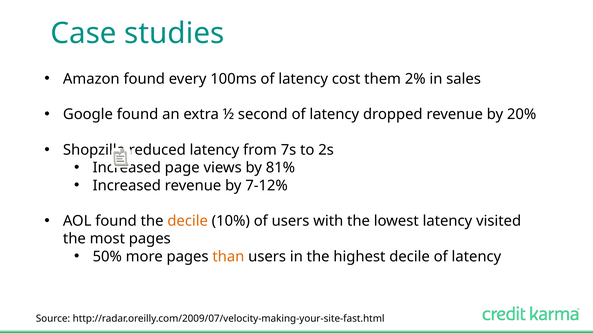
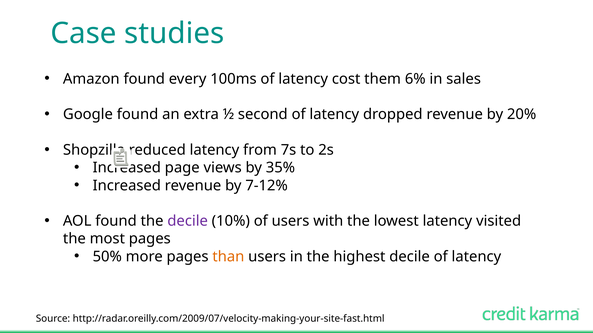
2%: 2% -> 6% (415, 79)
81%: 81% -> 35% (280, 168)
decile colour: orange -> purple (188, 221)
